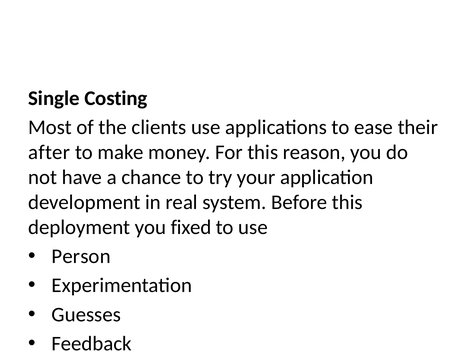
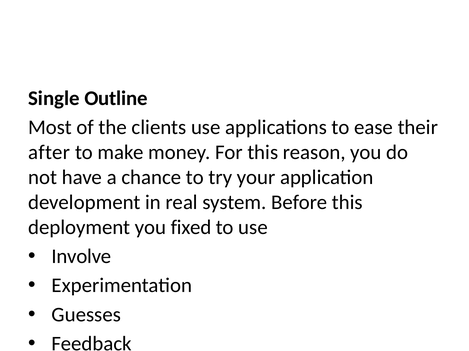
Costing: Costing -> Outline (116, 98)
Person: Person -> Involve (81, 257)
